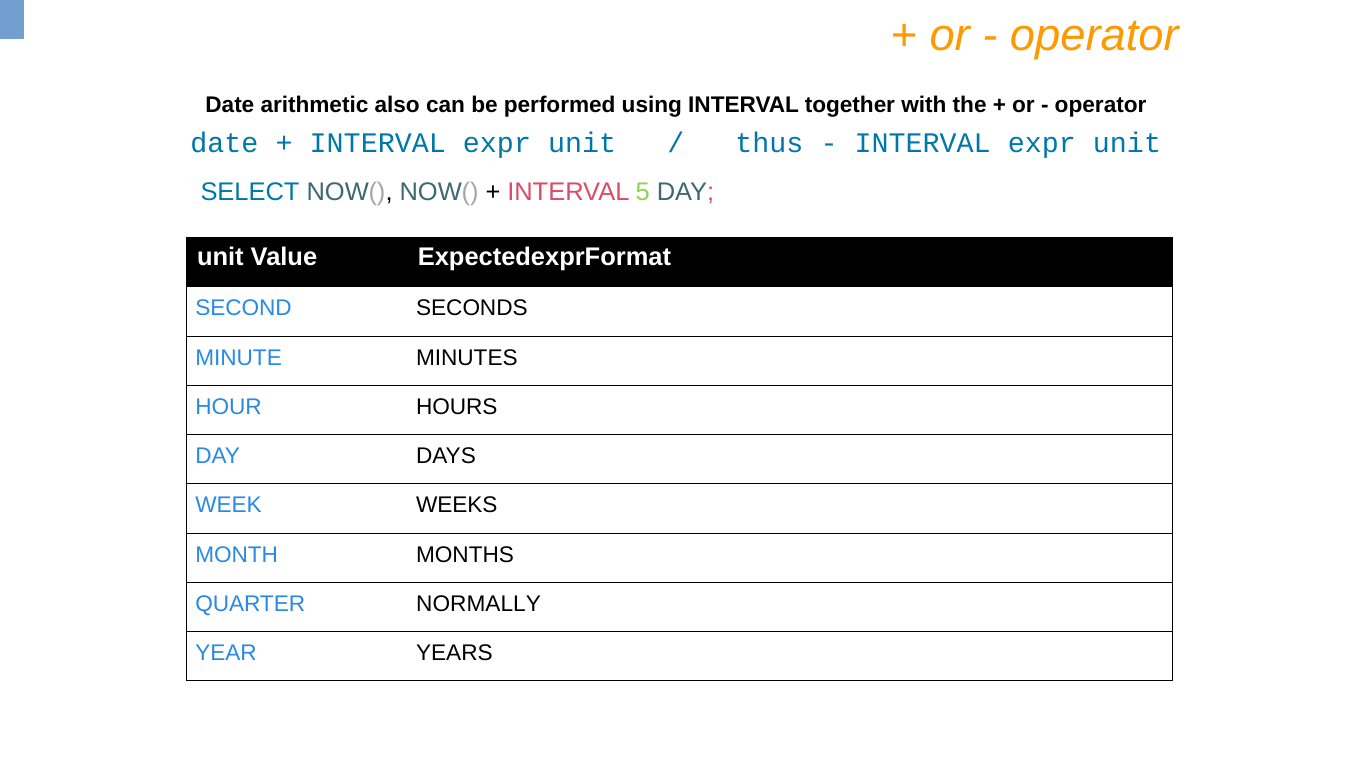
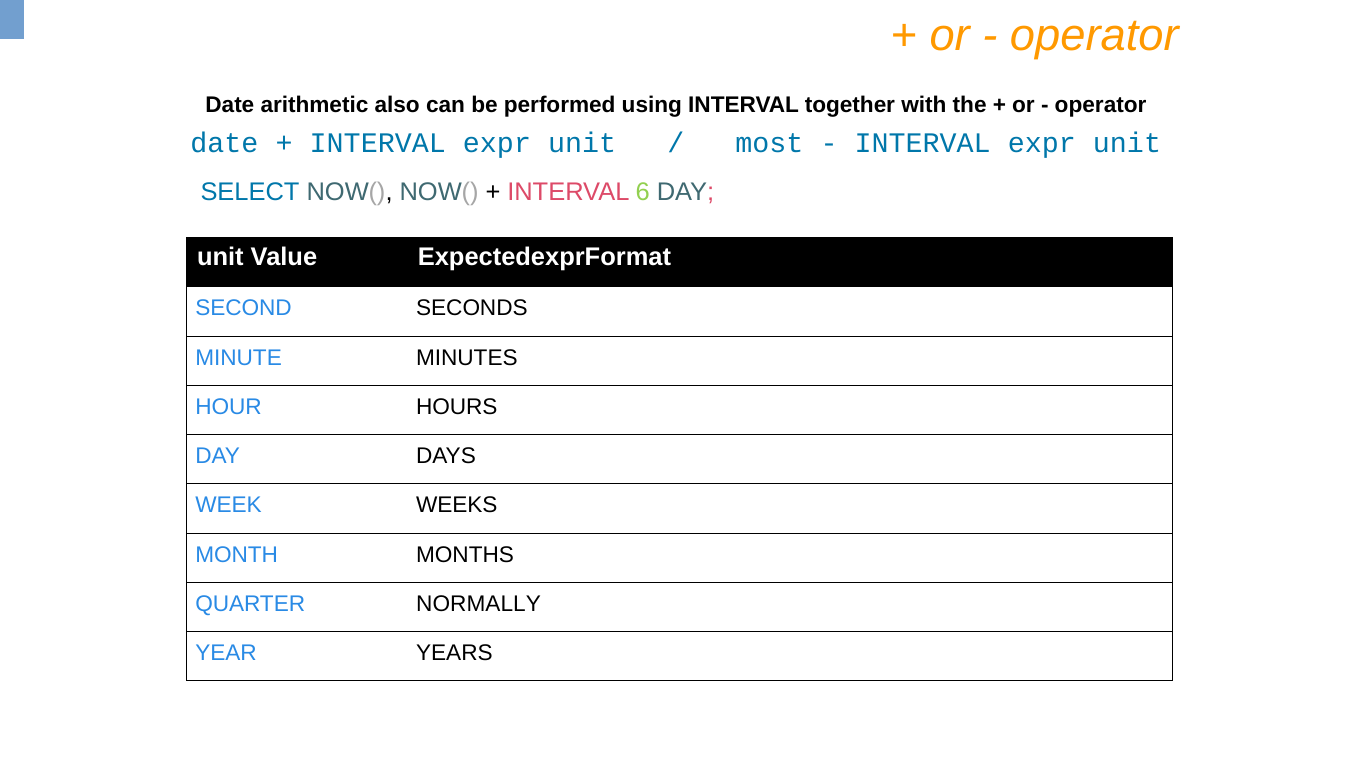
thus: thus -> most (769, 143)
5: 5 -> 6 (643, 192)
